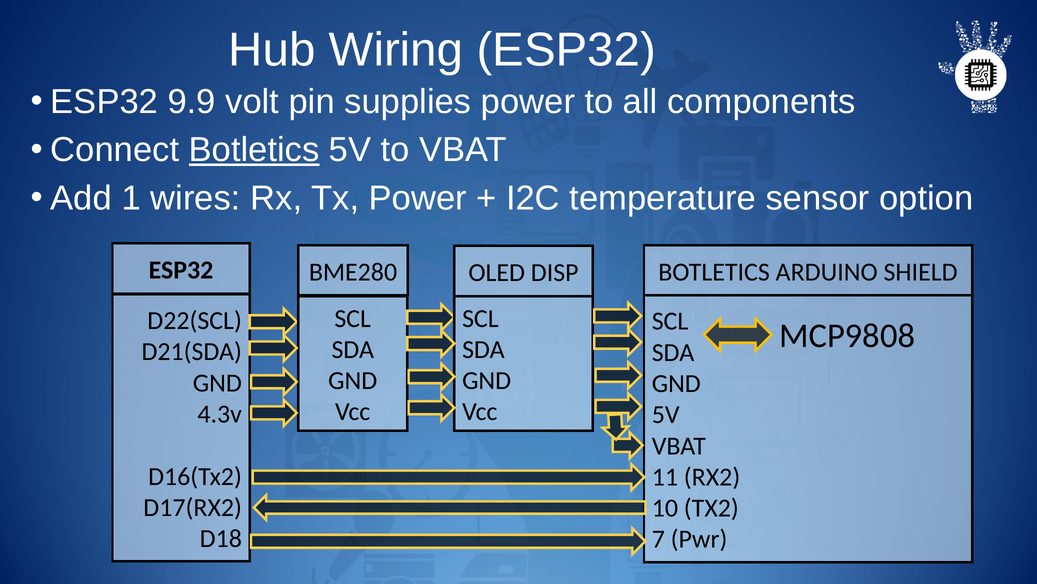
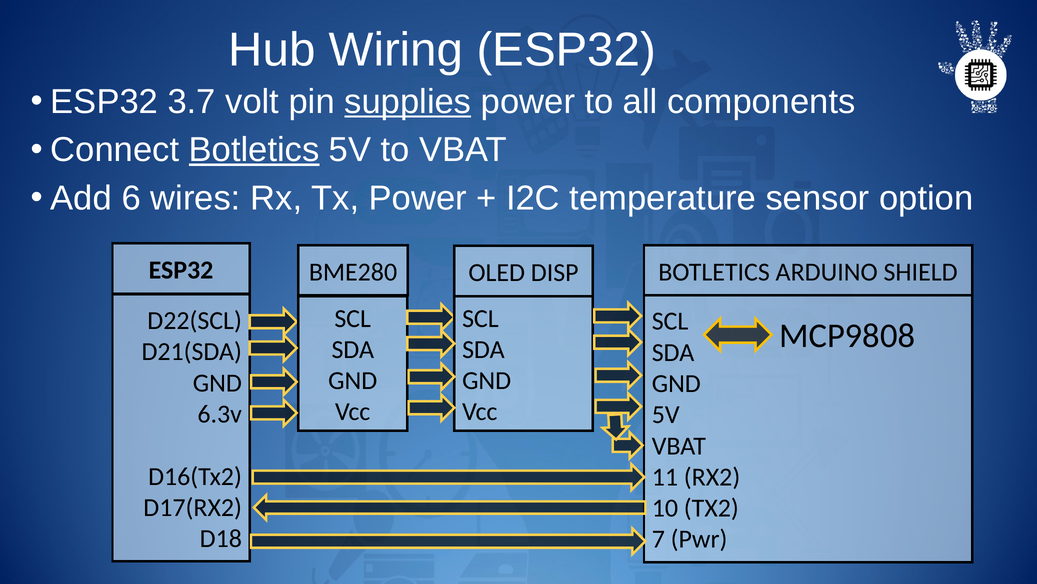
9.9: 9.9 -> 3.7 (192, 102)
supplies underline: none -> present (408, 102)
1: 1 -> 6 (131, 198)
4.3v: 4.3v -> 6.3v (220, 414)
